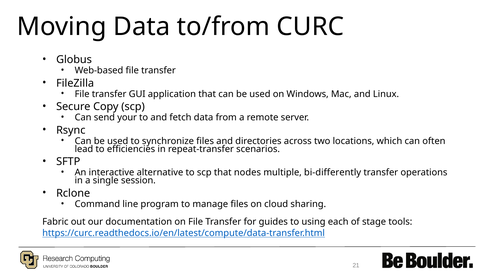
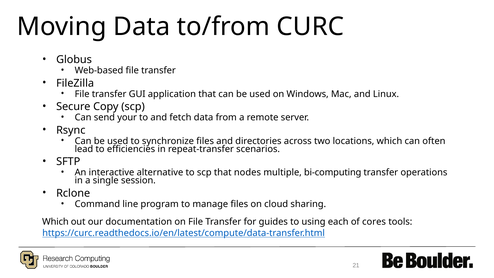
bi-differently: bi-differently -> bi-computing (333, 172)
Fabric: Fabric -> Which (55, 222)
stage: stage -> cores (374, 222)
